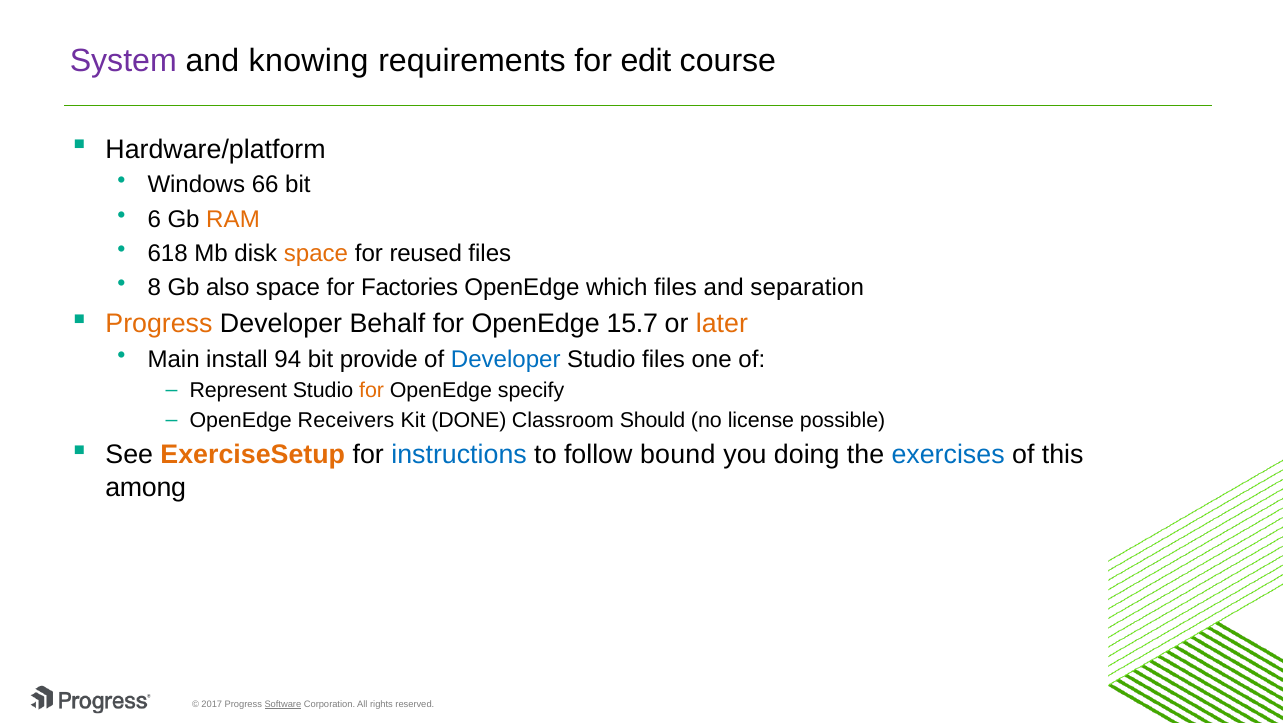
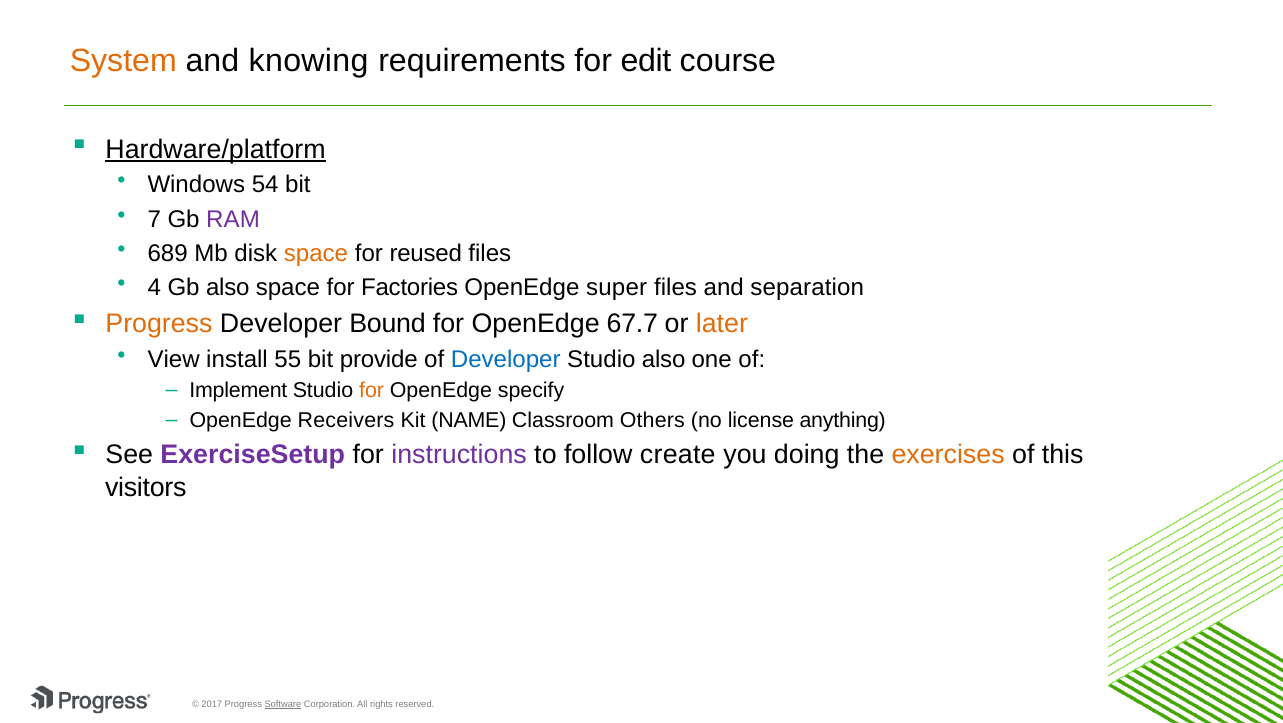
System colour: purple -> orange (123, 61)
Hardware/platform underline: none -> present (216, 149)
66: 66 -> 54 (265, 185)
6: 6 -> 7 (154, 219)
RAM colour: orange -> purple (233, 219)
618: 618 -> 689 (168, 253)
8: 8 -> 4 (154, 288)
which: which -> super (617, 288)
Behalf: Behalf -> Bound (388, 324)
15.7: 15.7 -> 67.7 (632, 324)
Main: Main -> View (174, 359)
94: 94 -> 55 (288, 359)
Studio files: files -> also (664, 359)
Represent: Represent -> Implement (238, 390)
DONE: DONE -> NAME (469, 420)
Should: Should -> Others (652, 420)
possible: possible -> anything (843, 420)
ExerciseSetup colour: orange -> purple (253, 455)
instructions colour: blue -> purple (459, 455)
bound: bound -> create (678, 455)
exercises colour: blue -> orange (948, 455)
among: among -> visitors (146, 487)
